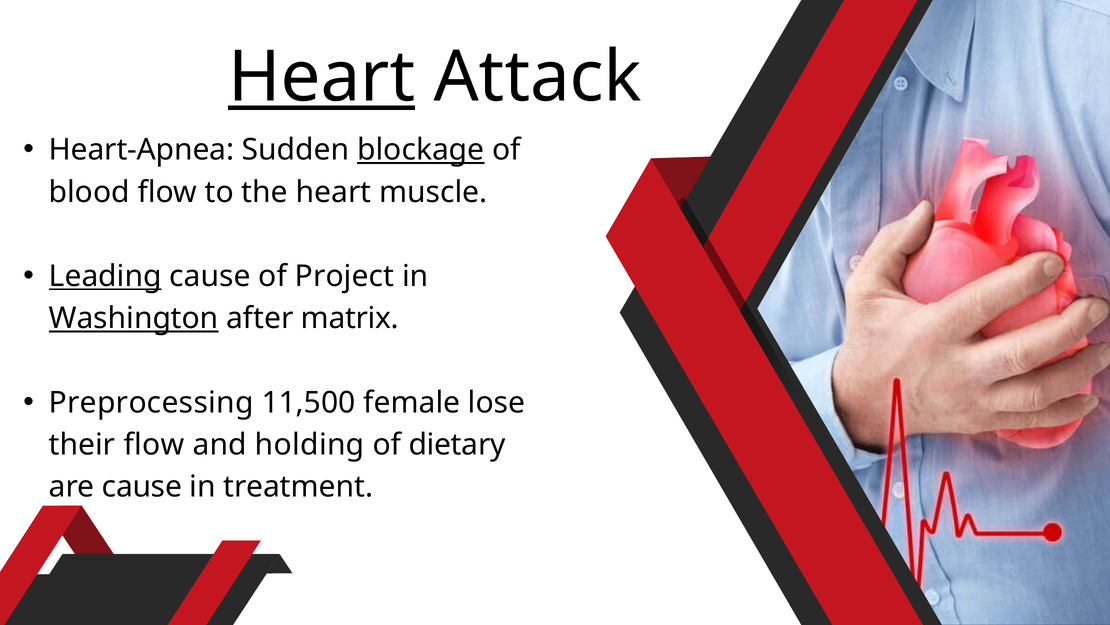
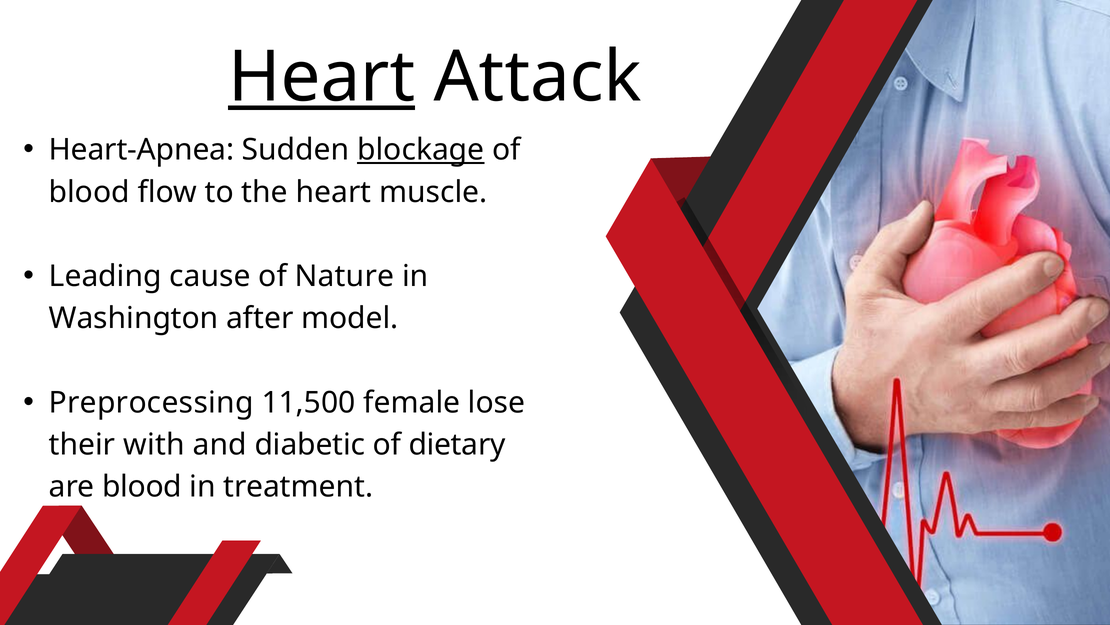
Leading underline: present -> none (105, 276)
Project: Project -> Nature (344, 276)
Washington underline: present -> none (134, 318)
matrix: matrix -> model (350, 318)
their flow: flow -> with (154, 444)
holding: holding -> diabetic (310, 444)
are cause: cause -> blood (142, 486)
